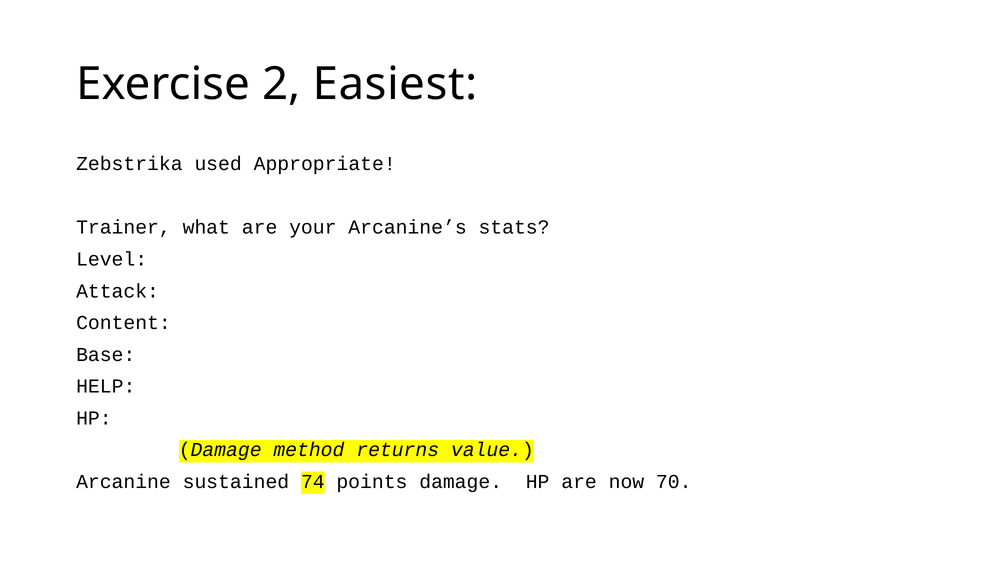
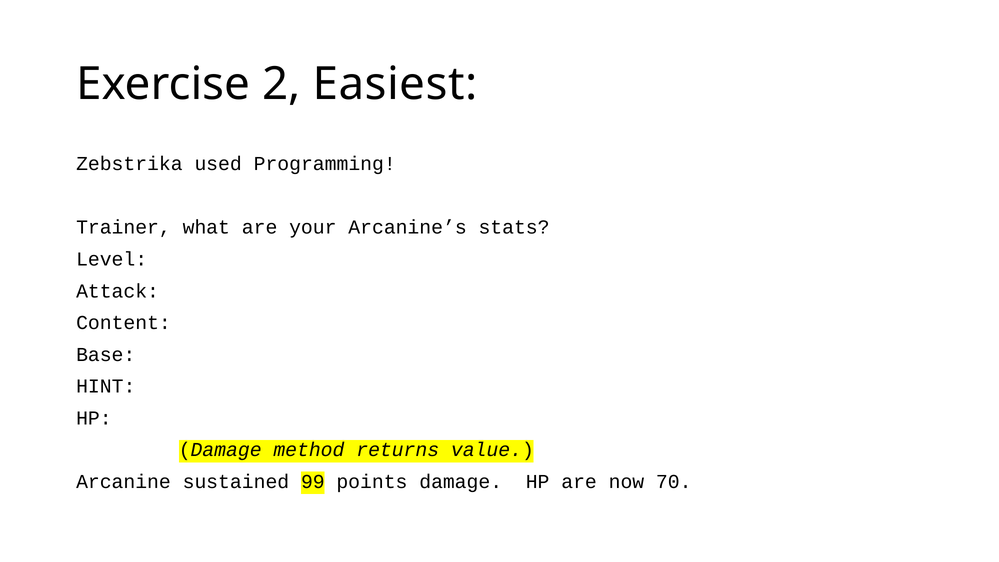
Appropriate: Appropriate -> Programming (325, 164)
HELP: HELP -> HINT (106, 386)
74: 74 -> 99 (313, 482)
